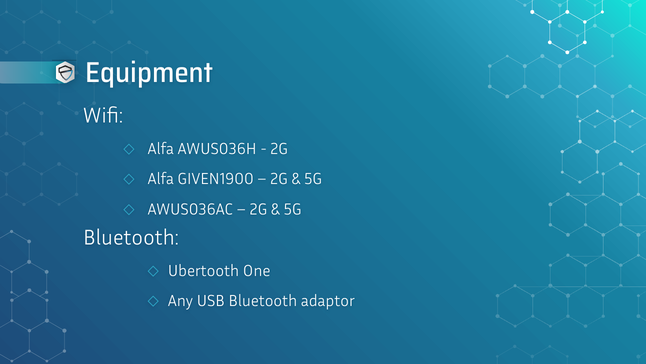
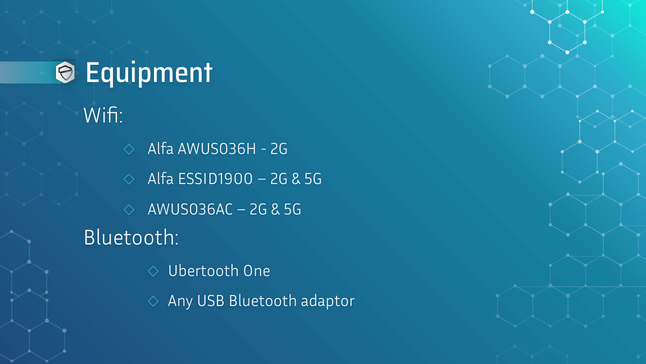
GIVEN1900: GIVEN1900 -> ESSID1900 (215, 179)
